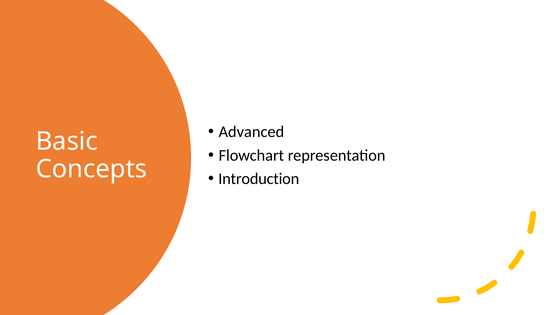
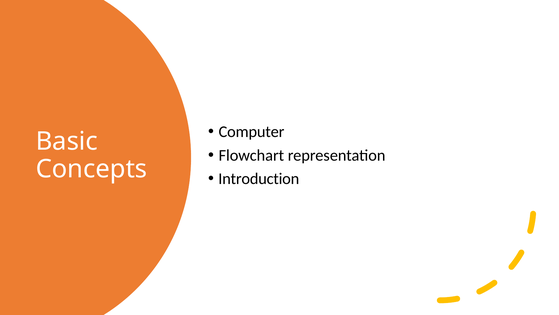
Advanced: Advanced -> Computer (251, 132)
